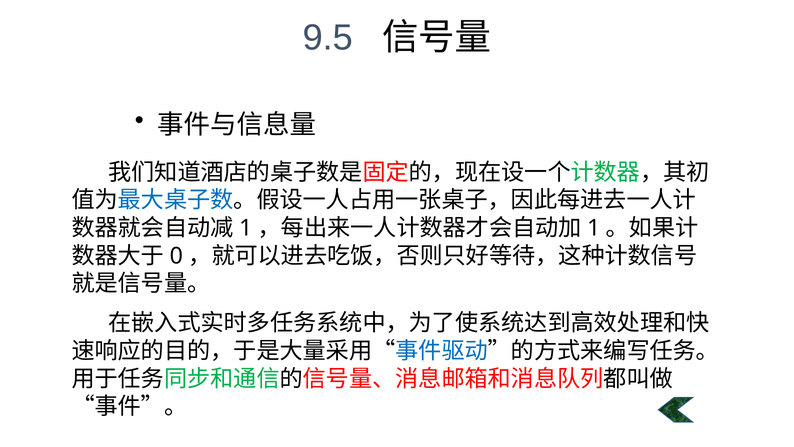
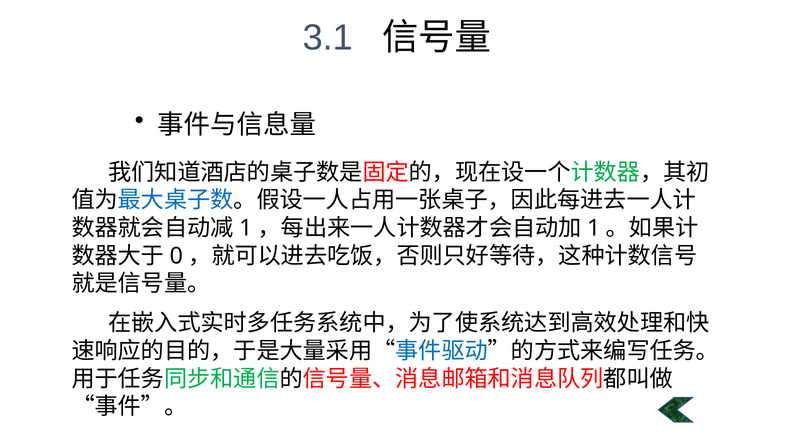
9.5: 9.5 -> 3.1 (328, 38)
